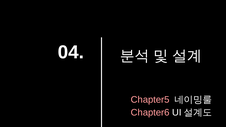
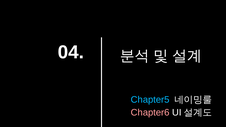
Chapter5 colour: pink -> light blue (150, 100)
